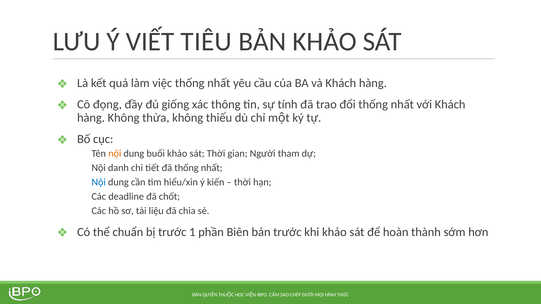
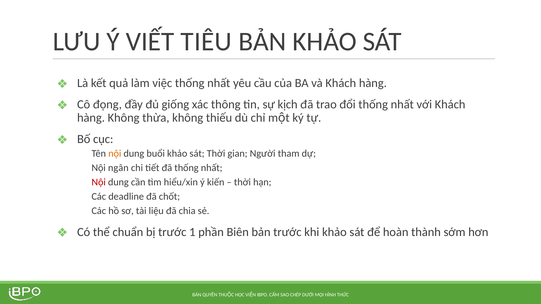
tính: tính -> kịch (288, 105)
danh: danh -> ngân (118, 168)
Nội colour: blue -> red (99, 182)
